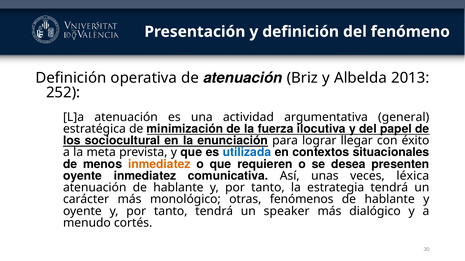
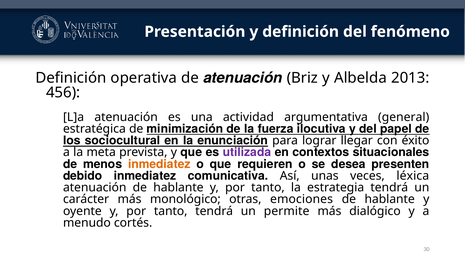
252: 252 -> 456 (63, 93)
utilizada colour: blue -> purple (247, 153)
oyente: oyente -> debido (83, 176)
fenómenos: fenómenos -> emociones (302, 200)
speaker: speaker -> permite (287, 211)
